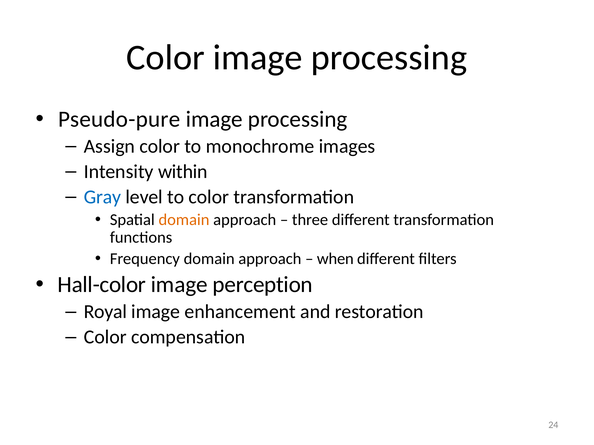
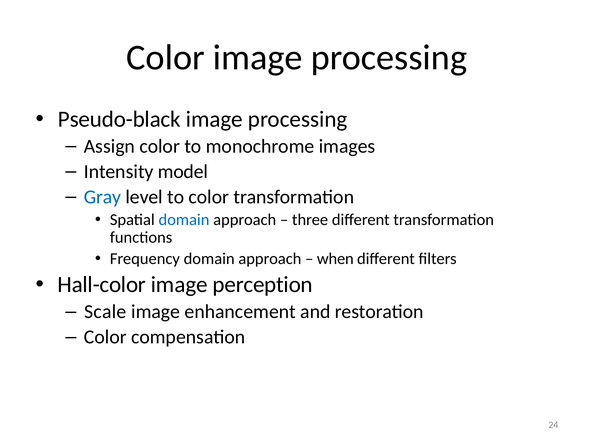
Pseudo-pure: Pseudo-pure -> Pseudo-black (119, 119)
within: within -> model (183, 172)
domain colour: orange -> blue (184, 220)
Royal: Royal -> Scale (105, 312)
